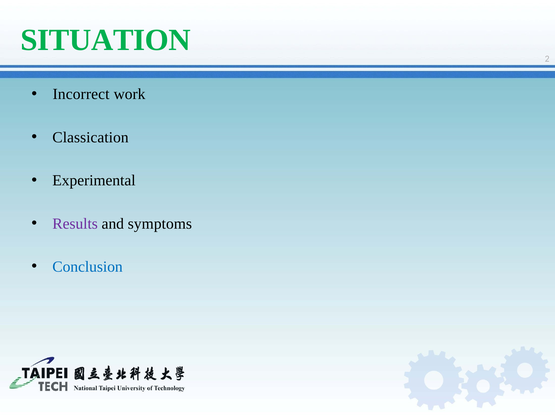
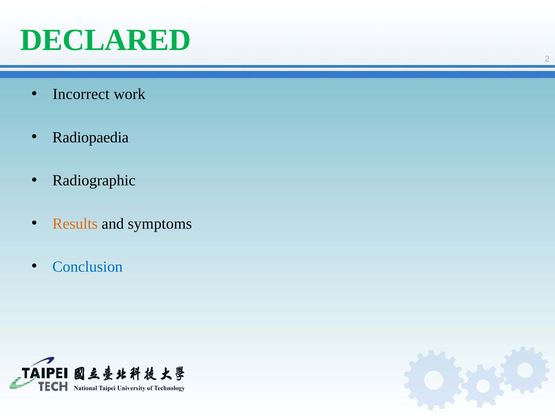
SITUATION: SITUATION -> DECLARED (106, 40)
Classication: Classication -> Radiopaedia (91, 137)
Experimental: Experimental -> Radiographic (94, 181)
Results colour: purple -> orange (75, 224)
